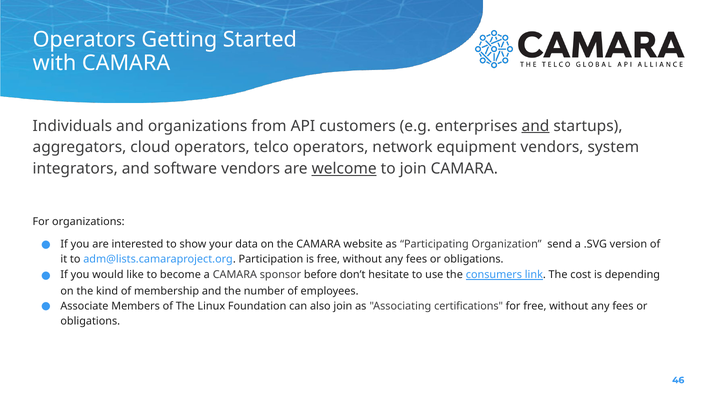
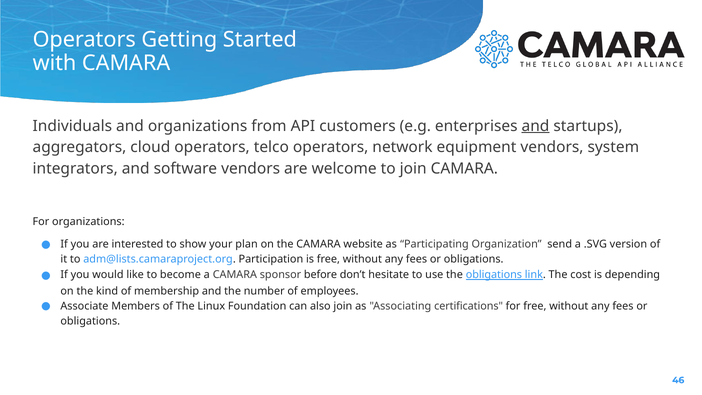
welcome underline: present -> none (344, 169)
data: data -> plan (247, 244)
the consumers: consumers -> obligations (494, 275)
